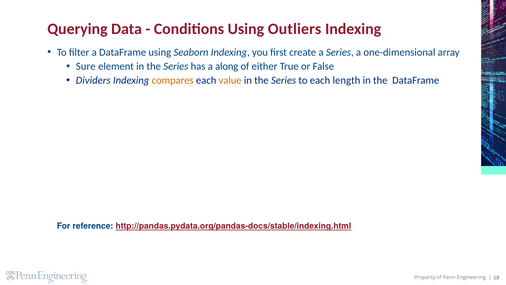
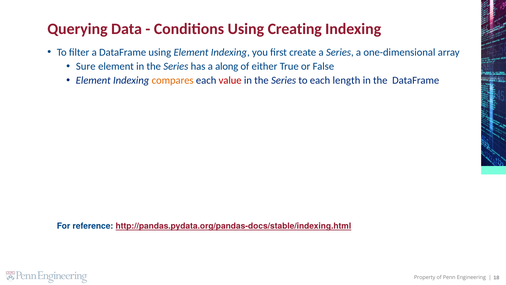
Outliers: Outliers -> Creating (295, 29)
using Seaborn: Seaborn -> Element (191, 52)
Dividers: Dividers -> Element (93, 80)
value colour: orange -> red (230, 80)
